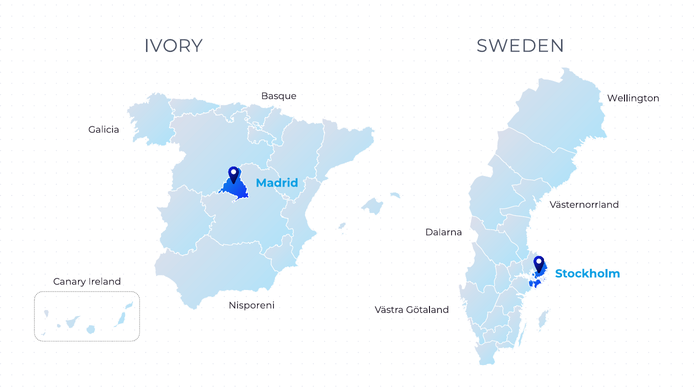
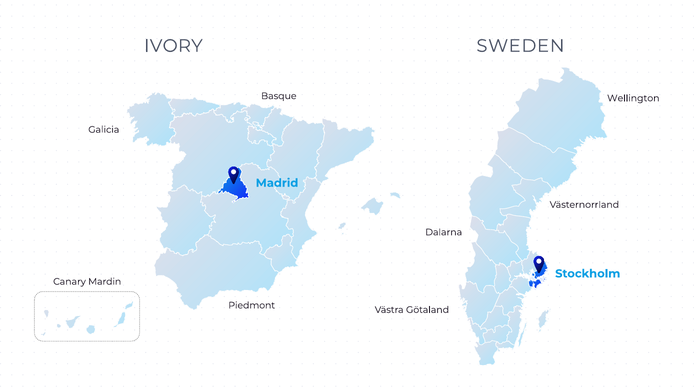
Ireland: Ireland -> Mardin (105, 281)
Nisporeni: Nisporeni -> Piedmont (252, 305)
